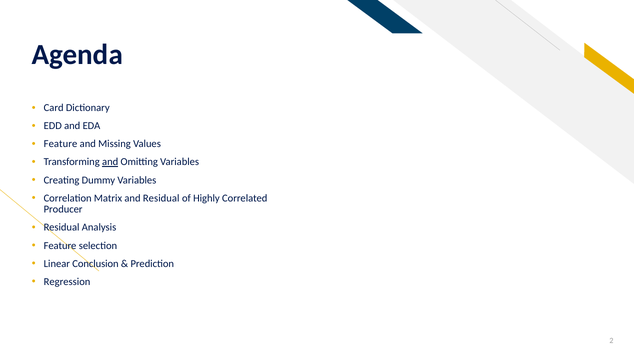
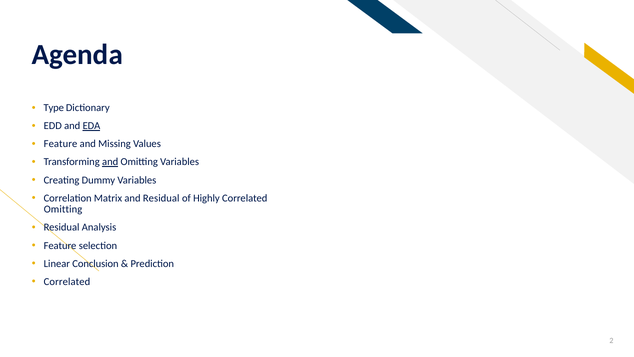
Card: Card -> Type (54, 108)
EDA underline: none -> present (91, 126)
Producer: Producer -> Omitting (63, 209)
Regression: Regression -> Correlated (67, 281)
